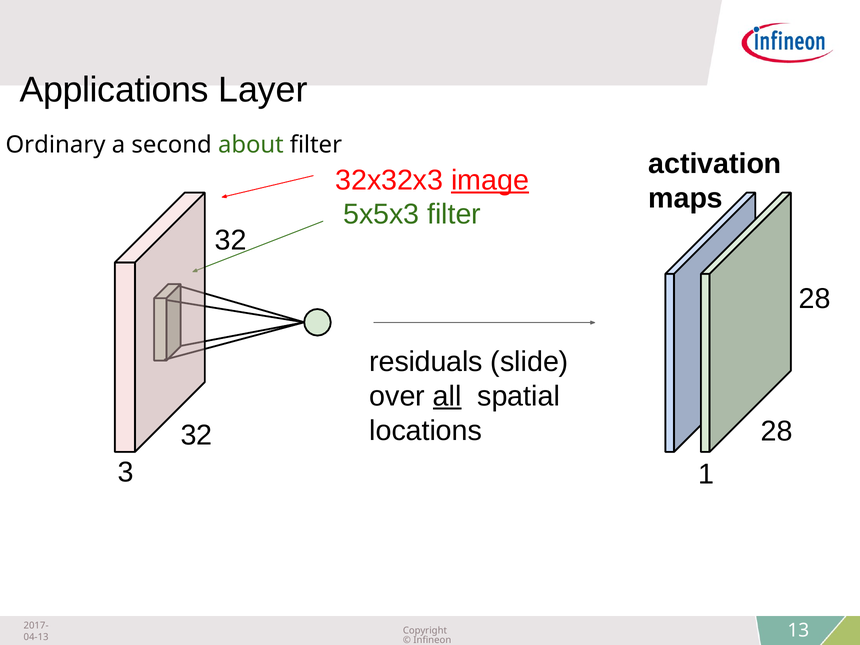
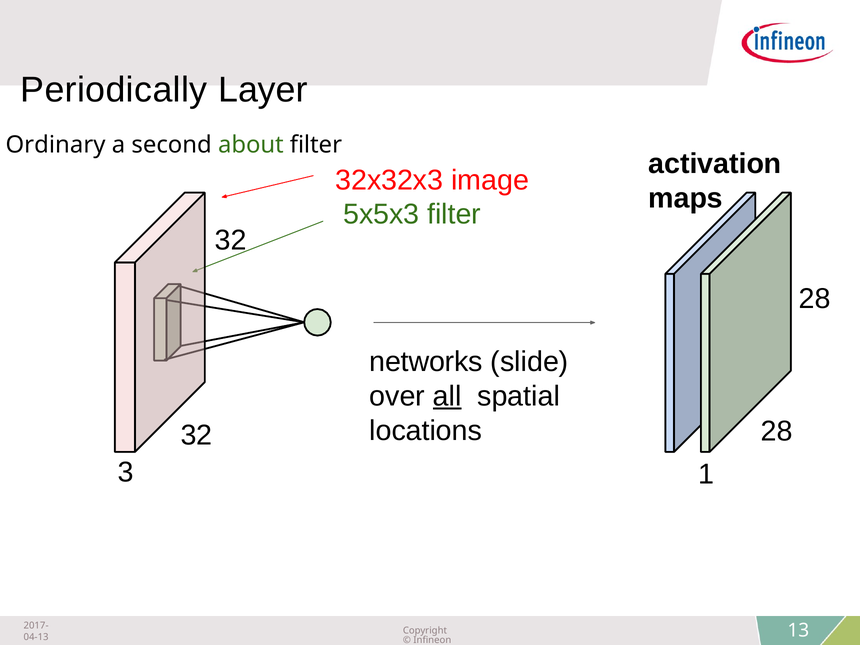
Applications: Applications -> Periodically (114, 90)
image underline: present -> none (490, 180)
residuals: residuals -> networks (426, 362)
